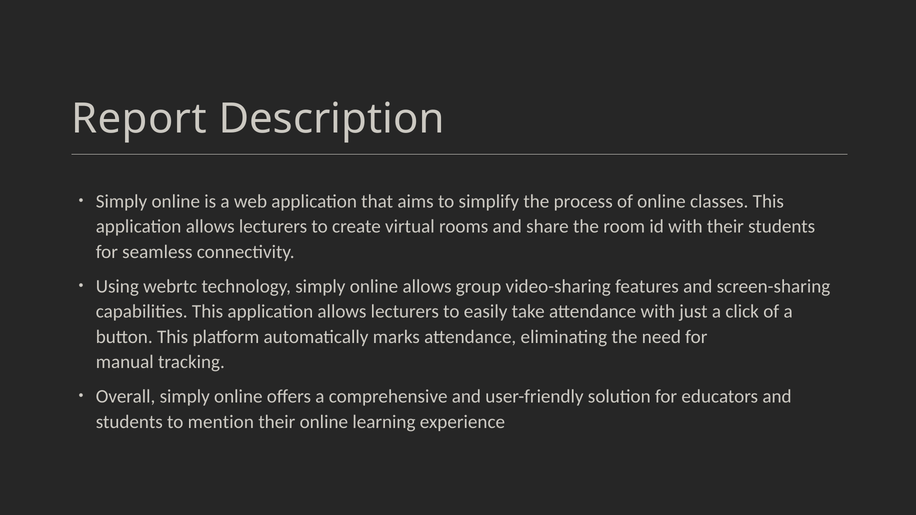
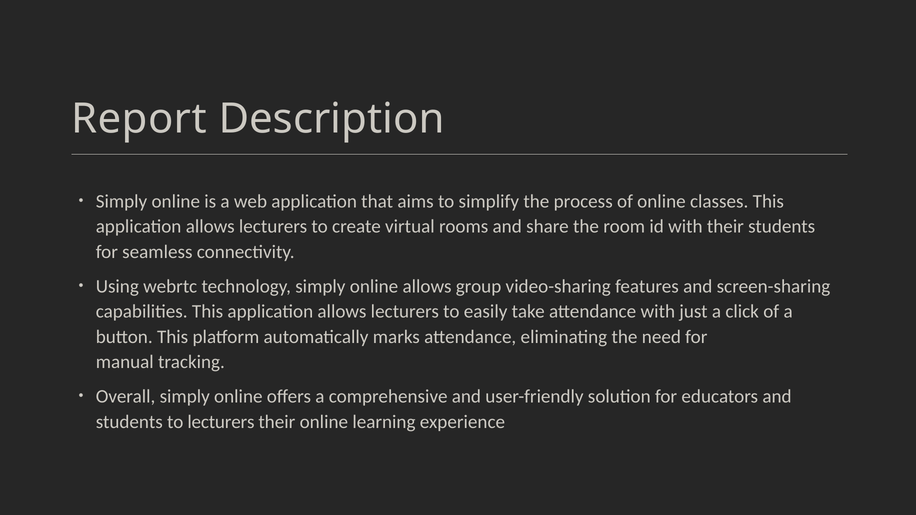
to mention: mention -> lecturers (221, 422)
